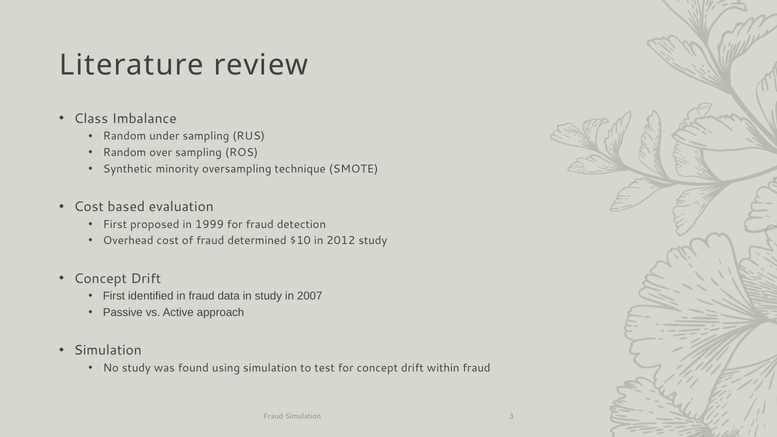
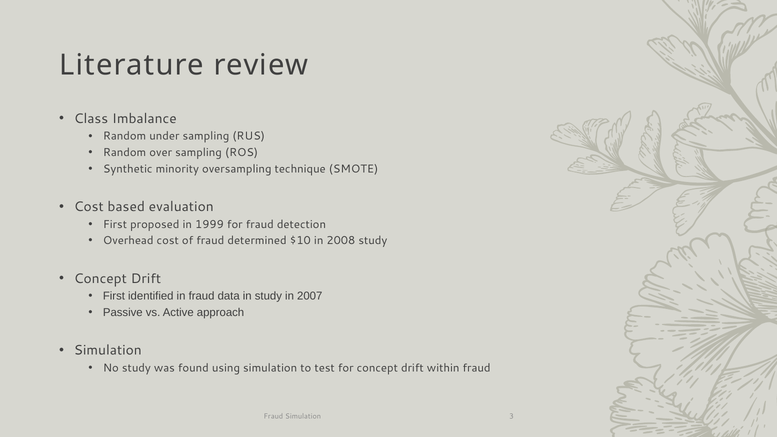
2012: 2012 -> 2008 (341, 241)
